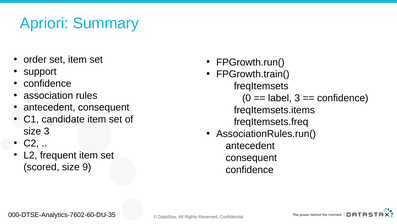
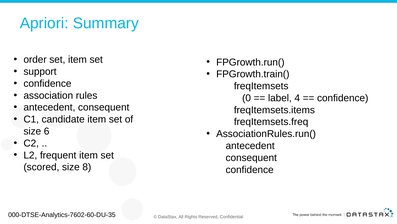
label 3: 3 -> 4 (297, 98)
size 3: 3 -> 6 (47, 131)
9: 9 -> 8 (87, 167)
